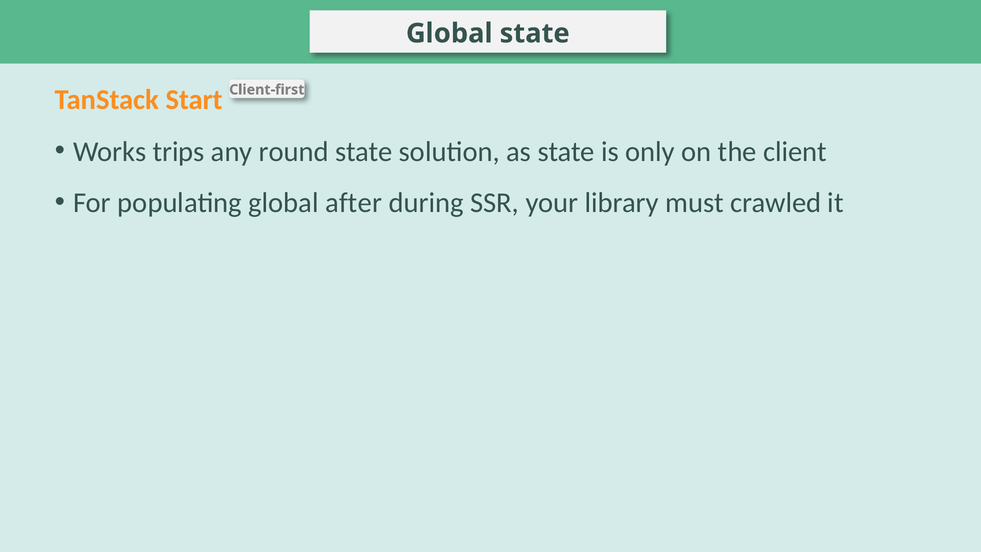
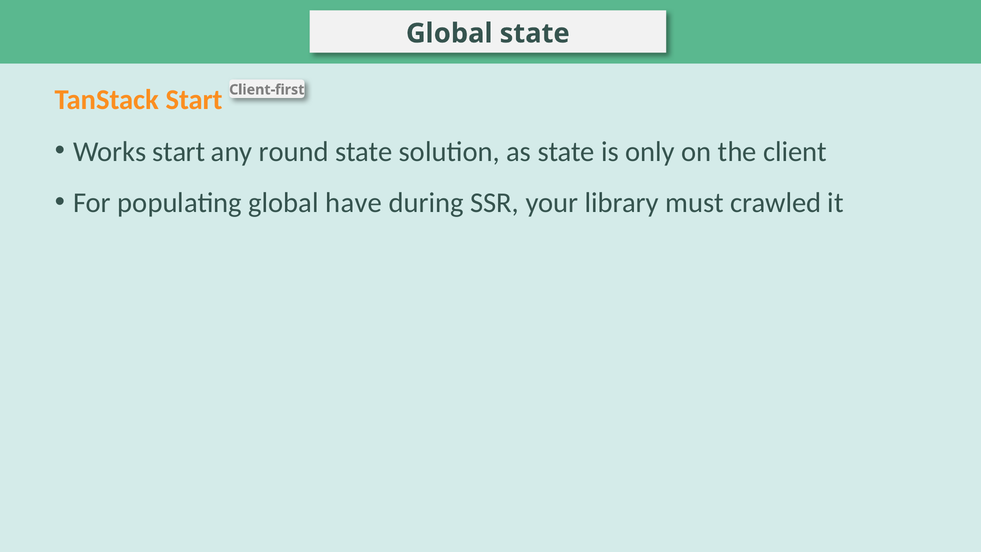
Works trips: trips -> start (179, 152)
after: after -> have (354, 203)
